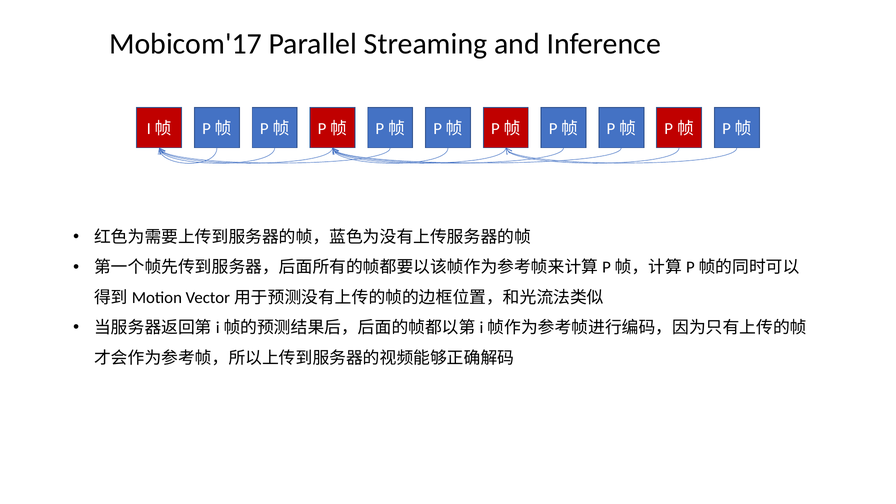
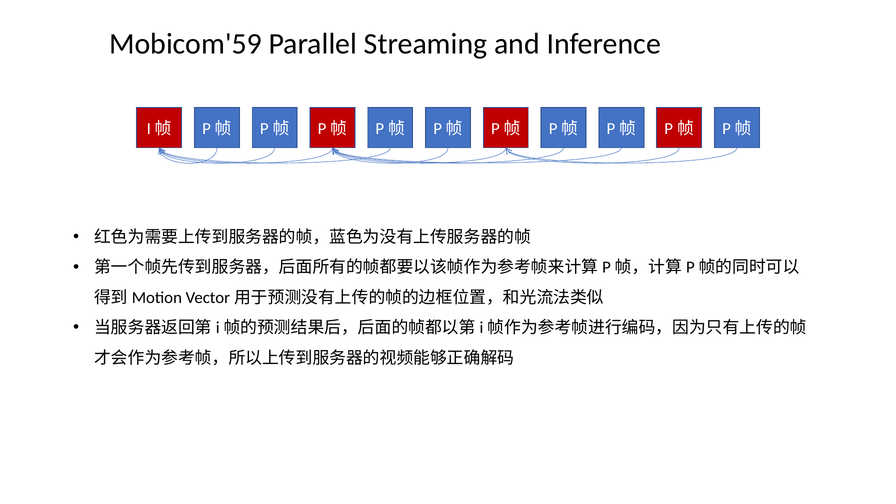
Mobicom'17: Mobicom'17 -> Mobicom'59 (185, 44)
